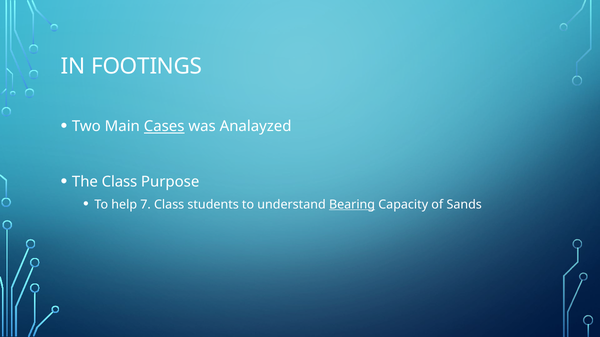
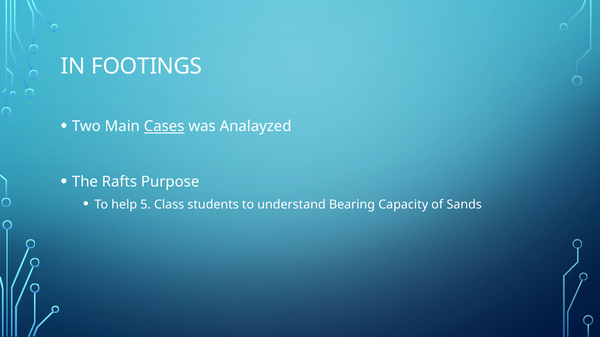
The Class: Class -> Rafts (119, 182)
7: 7 -> 5 (146, 205)
Bearing underline: present -> none (352, 205)
